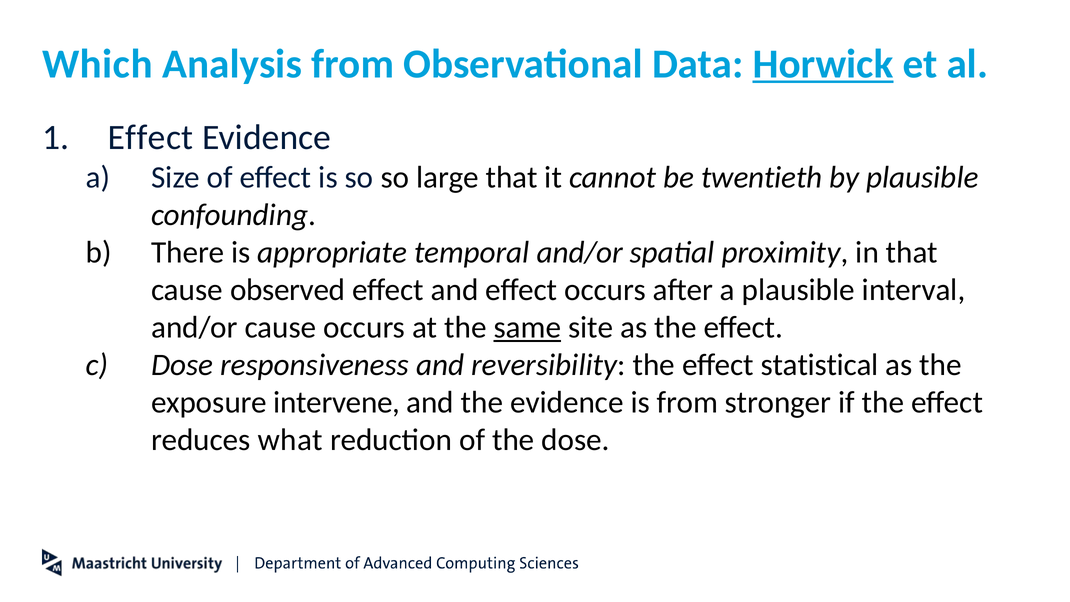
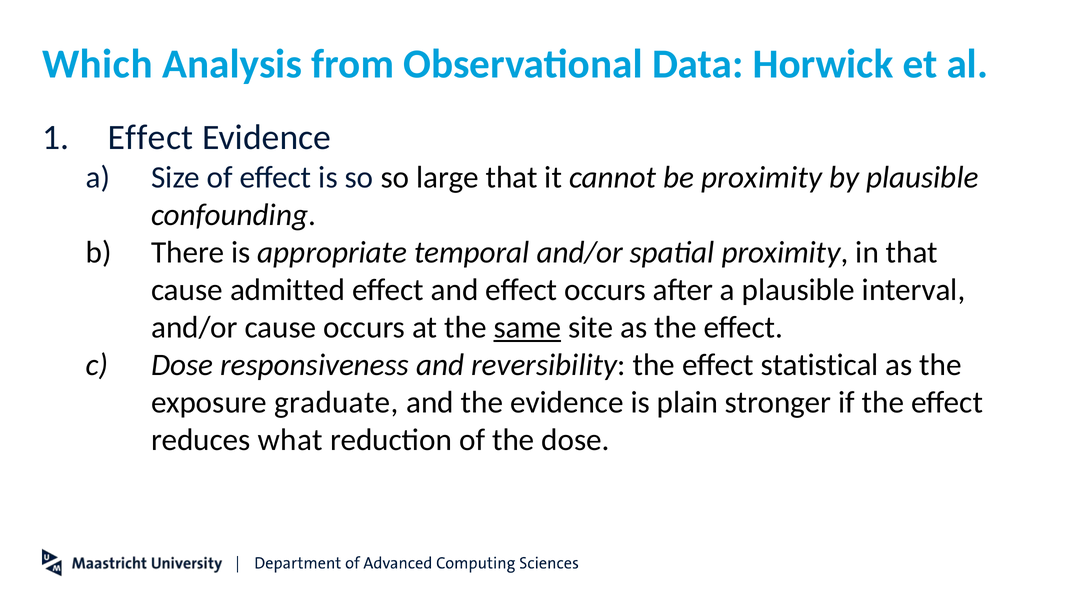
Horwick underline: present -> none (823, 64)
be twentieth: twentieth -> proximity (762, 177)
observed: observed -> admitted (288, 290)
intervene: intervene -> graduate (336, 402)
is from: from -> plain (688, 402)
